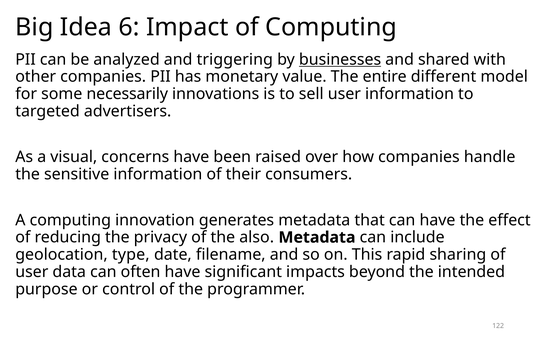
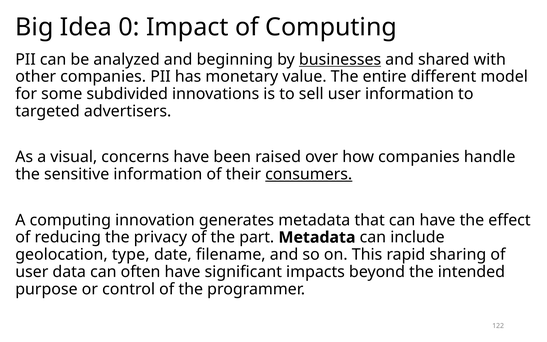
6: 6 -> 0 (129, 27)
triggering: triggering -> beginning (235, 59)
necessarily: necessarily -> subdivided (127, 94)
consumers underline: none -> present (309, 174)
also: also -> part (257, 237)
